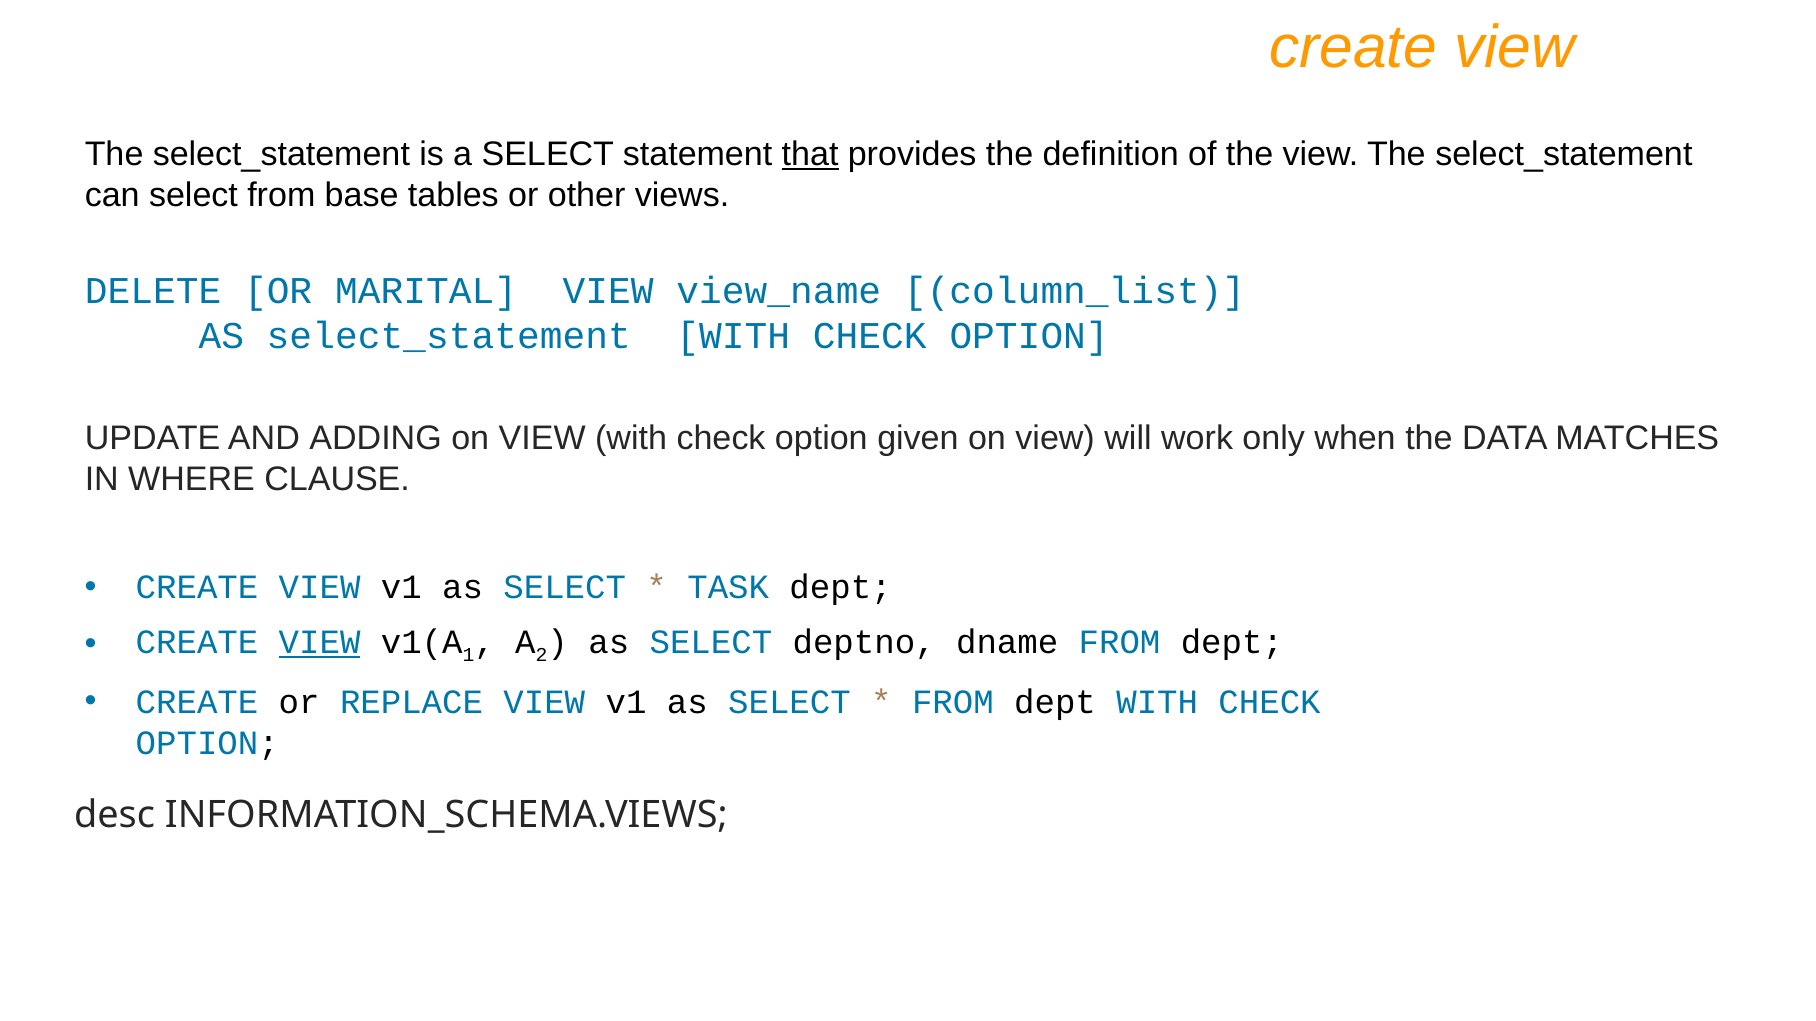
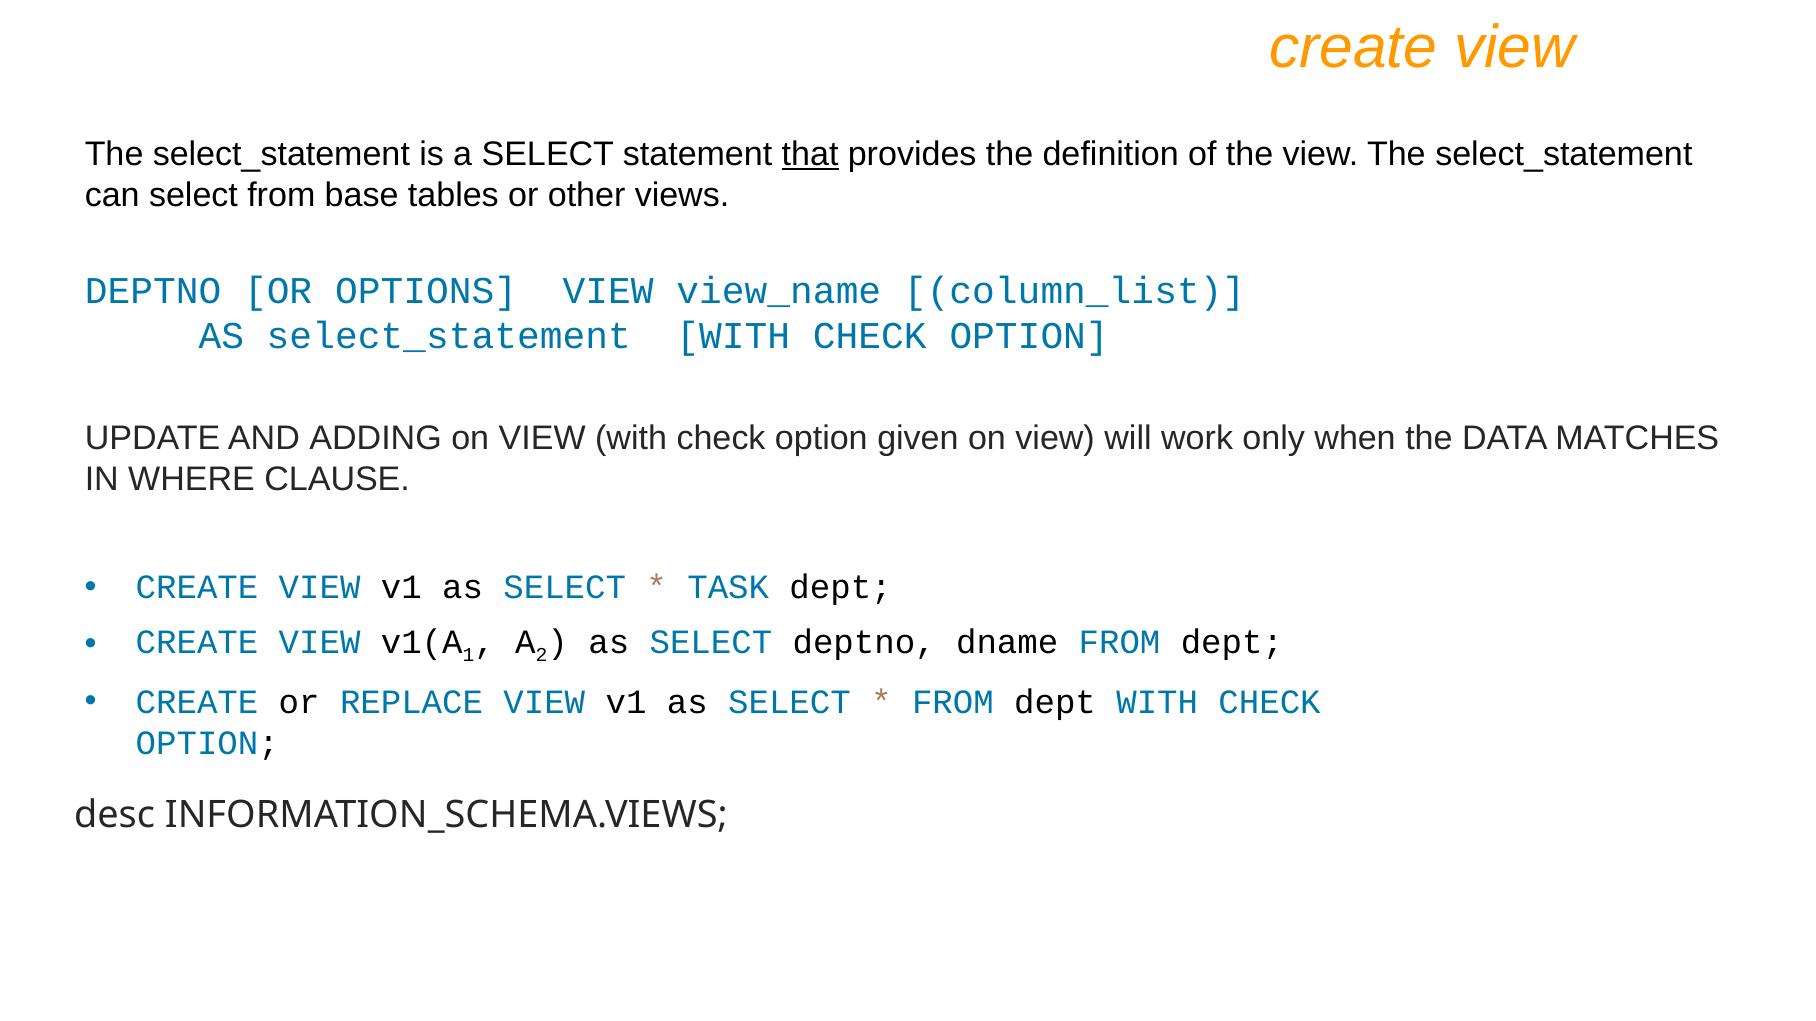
DELETE: DELETE -> DEPTNO (153, 291)
MARITAL: MARITAL -> OPTIONS (426, 291)
VIEW underline: present -> none (320, 642)
